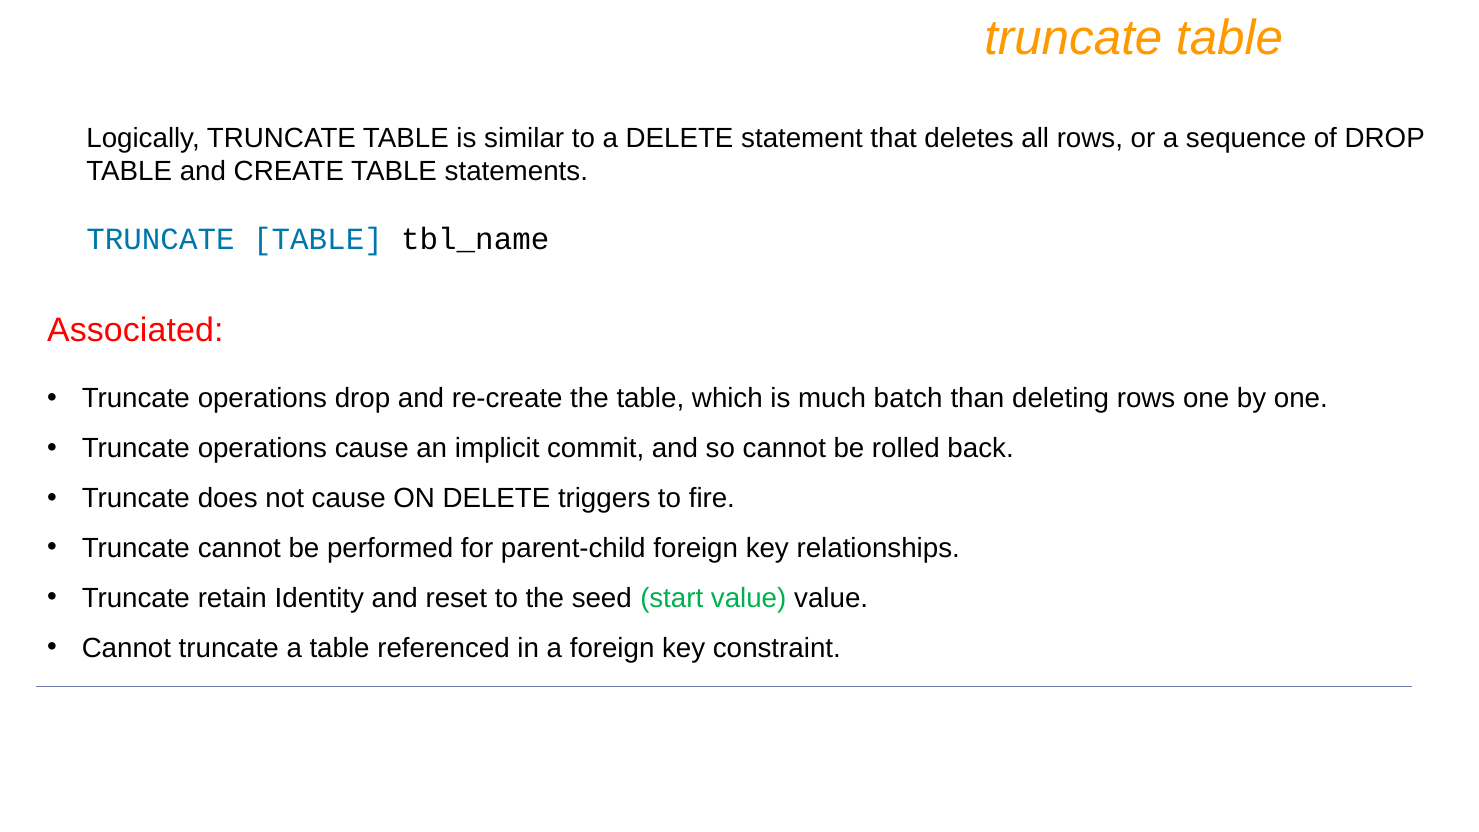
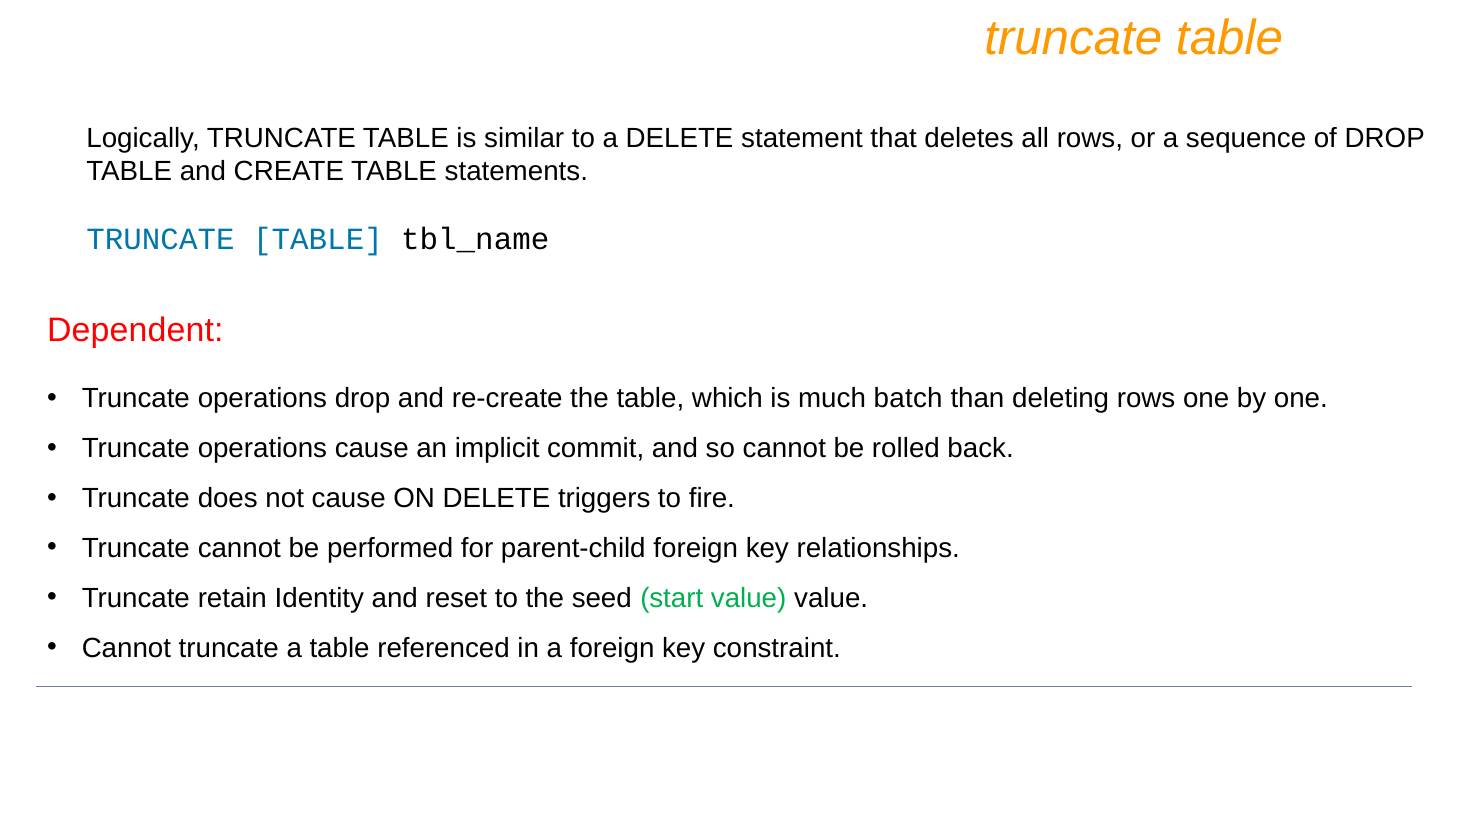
Associated: Associated -> Dependent (135, 331)
